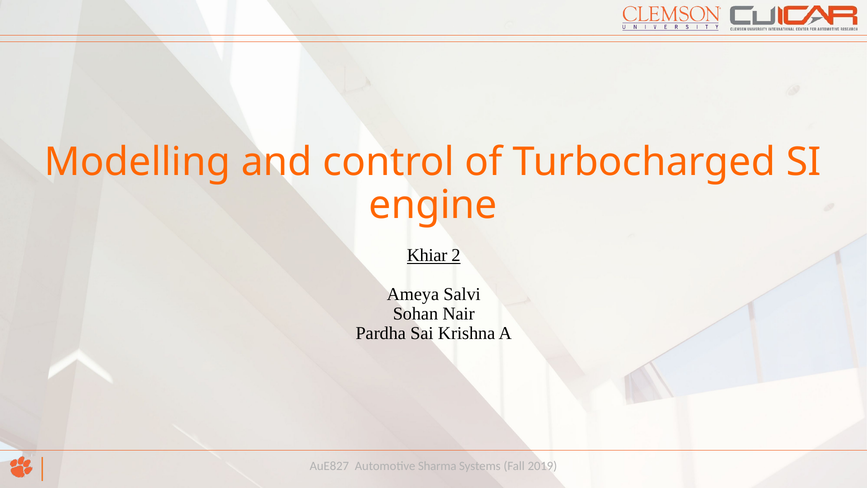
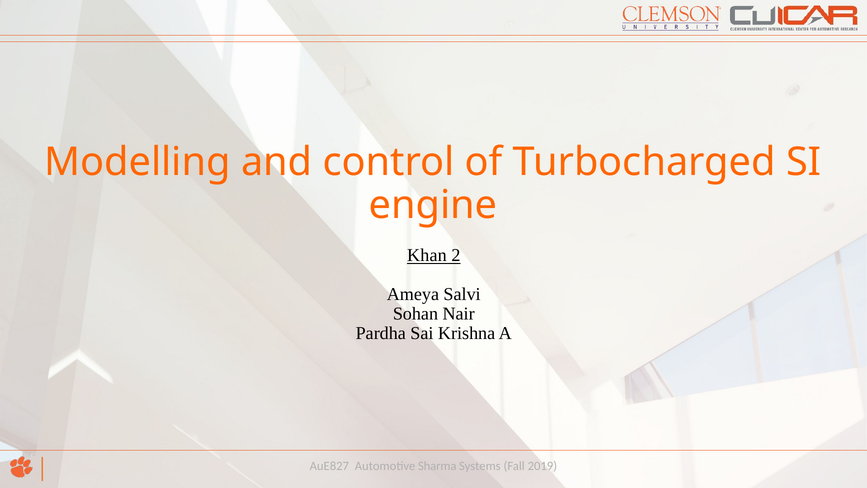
Khiar: Khiar -> Khan (427, 255)
